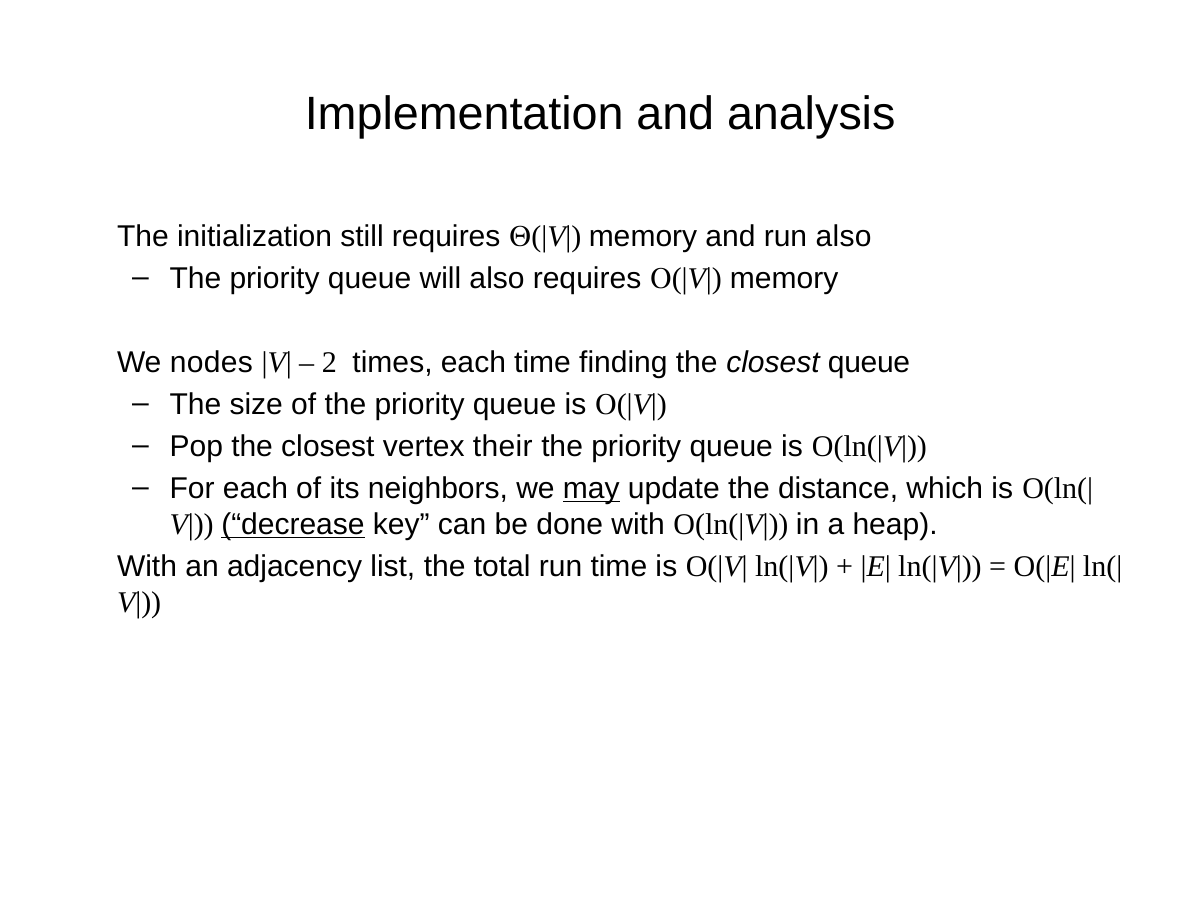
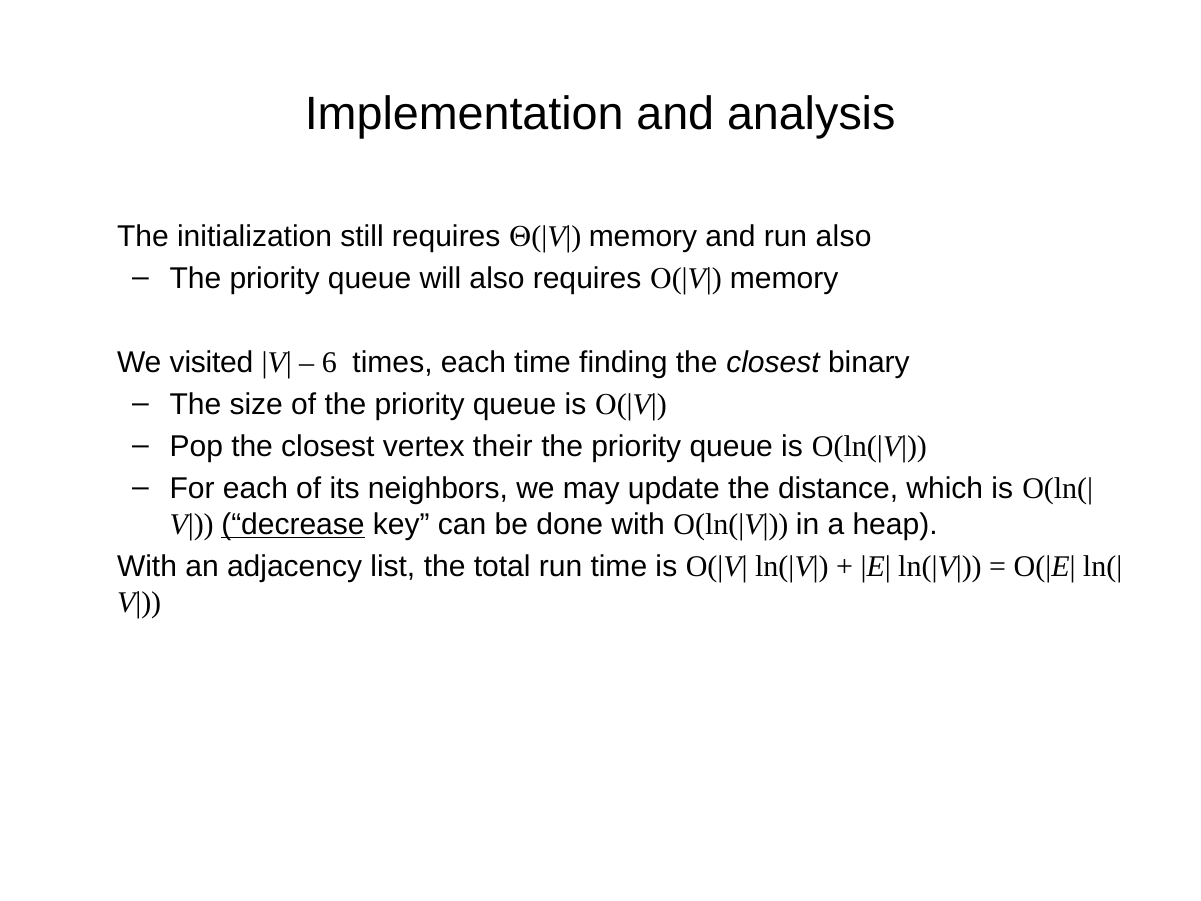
nodes: nodes -> visited (212, 362)
2: 2 -> 6 (329, 362)
closest queue: queue -> binary (869, 362)
may underline: present -> none (591, 489)
